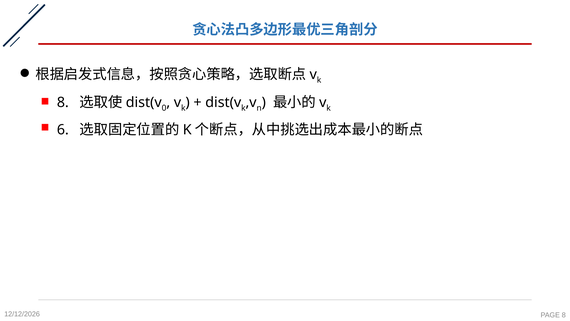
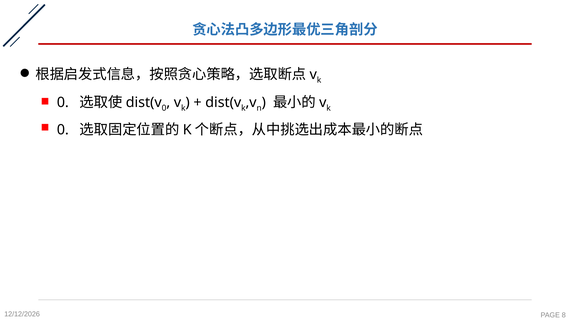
8: 8 -> 0 (63, 102)
6: 6 -> 0 (63, 130)
